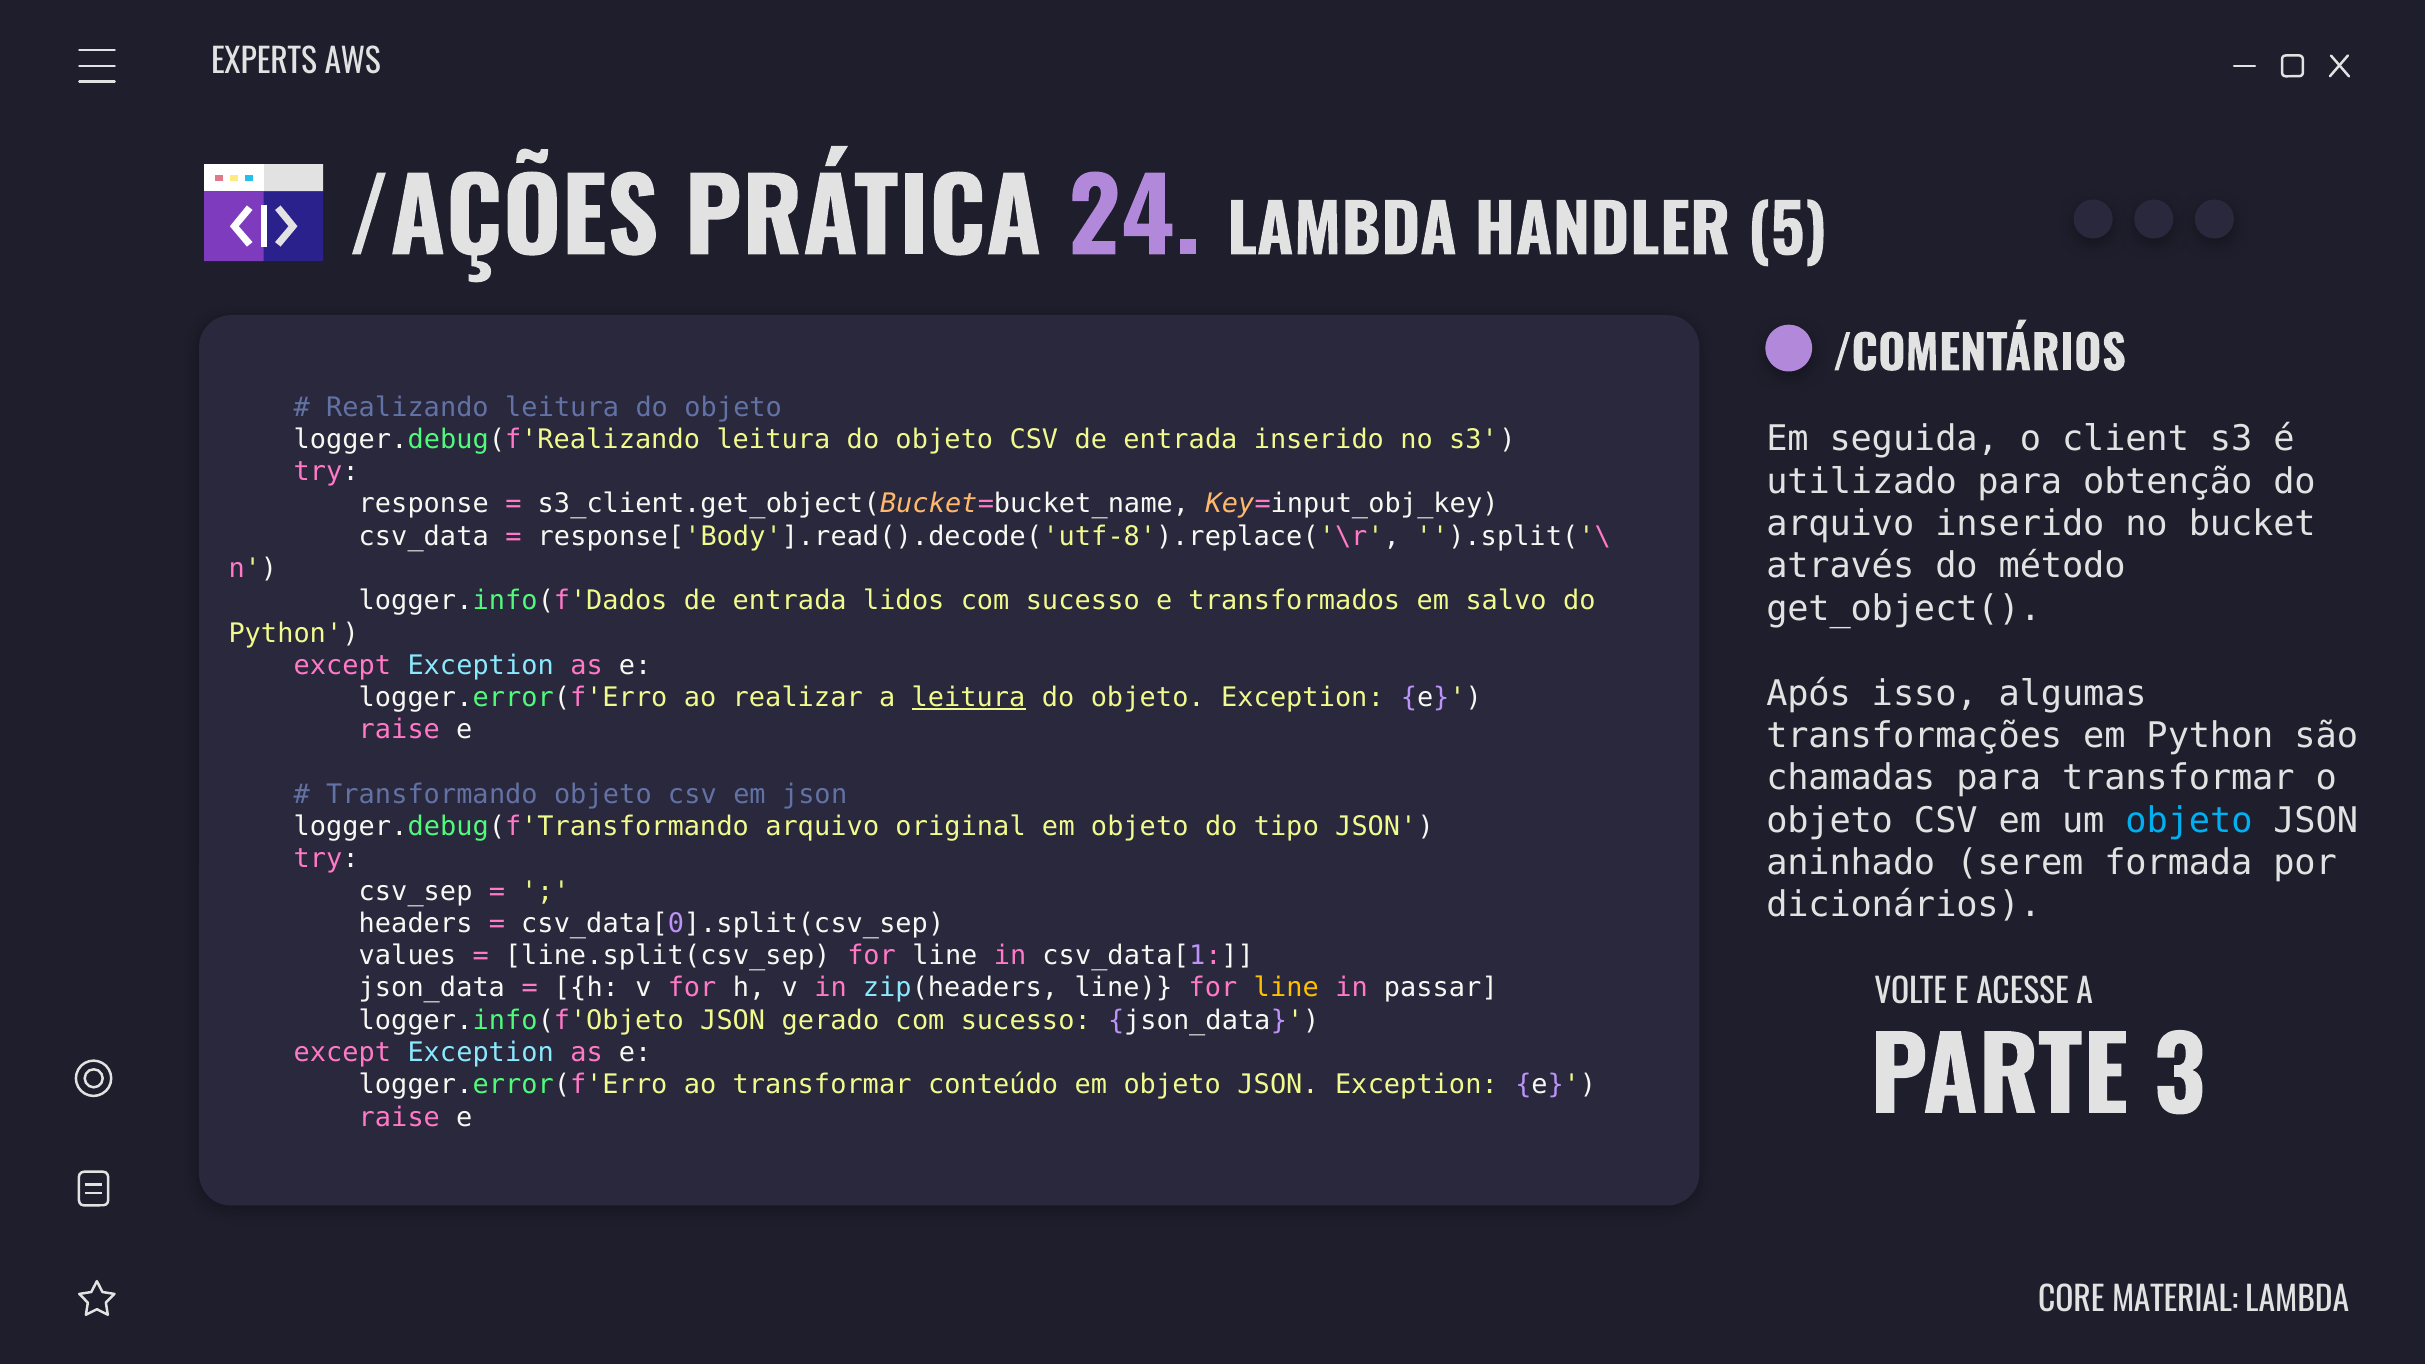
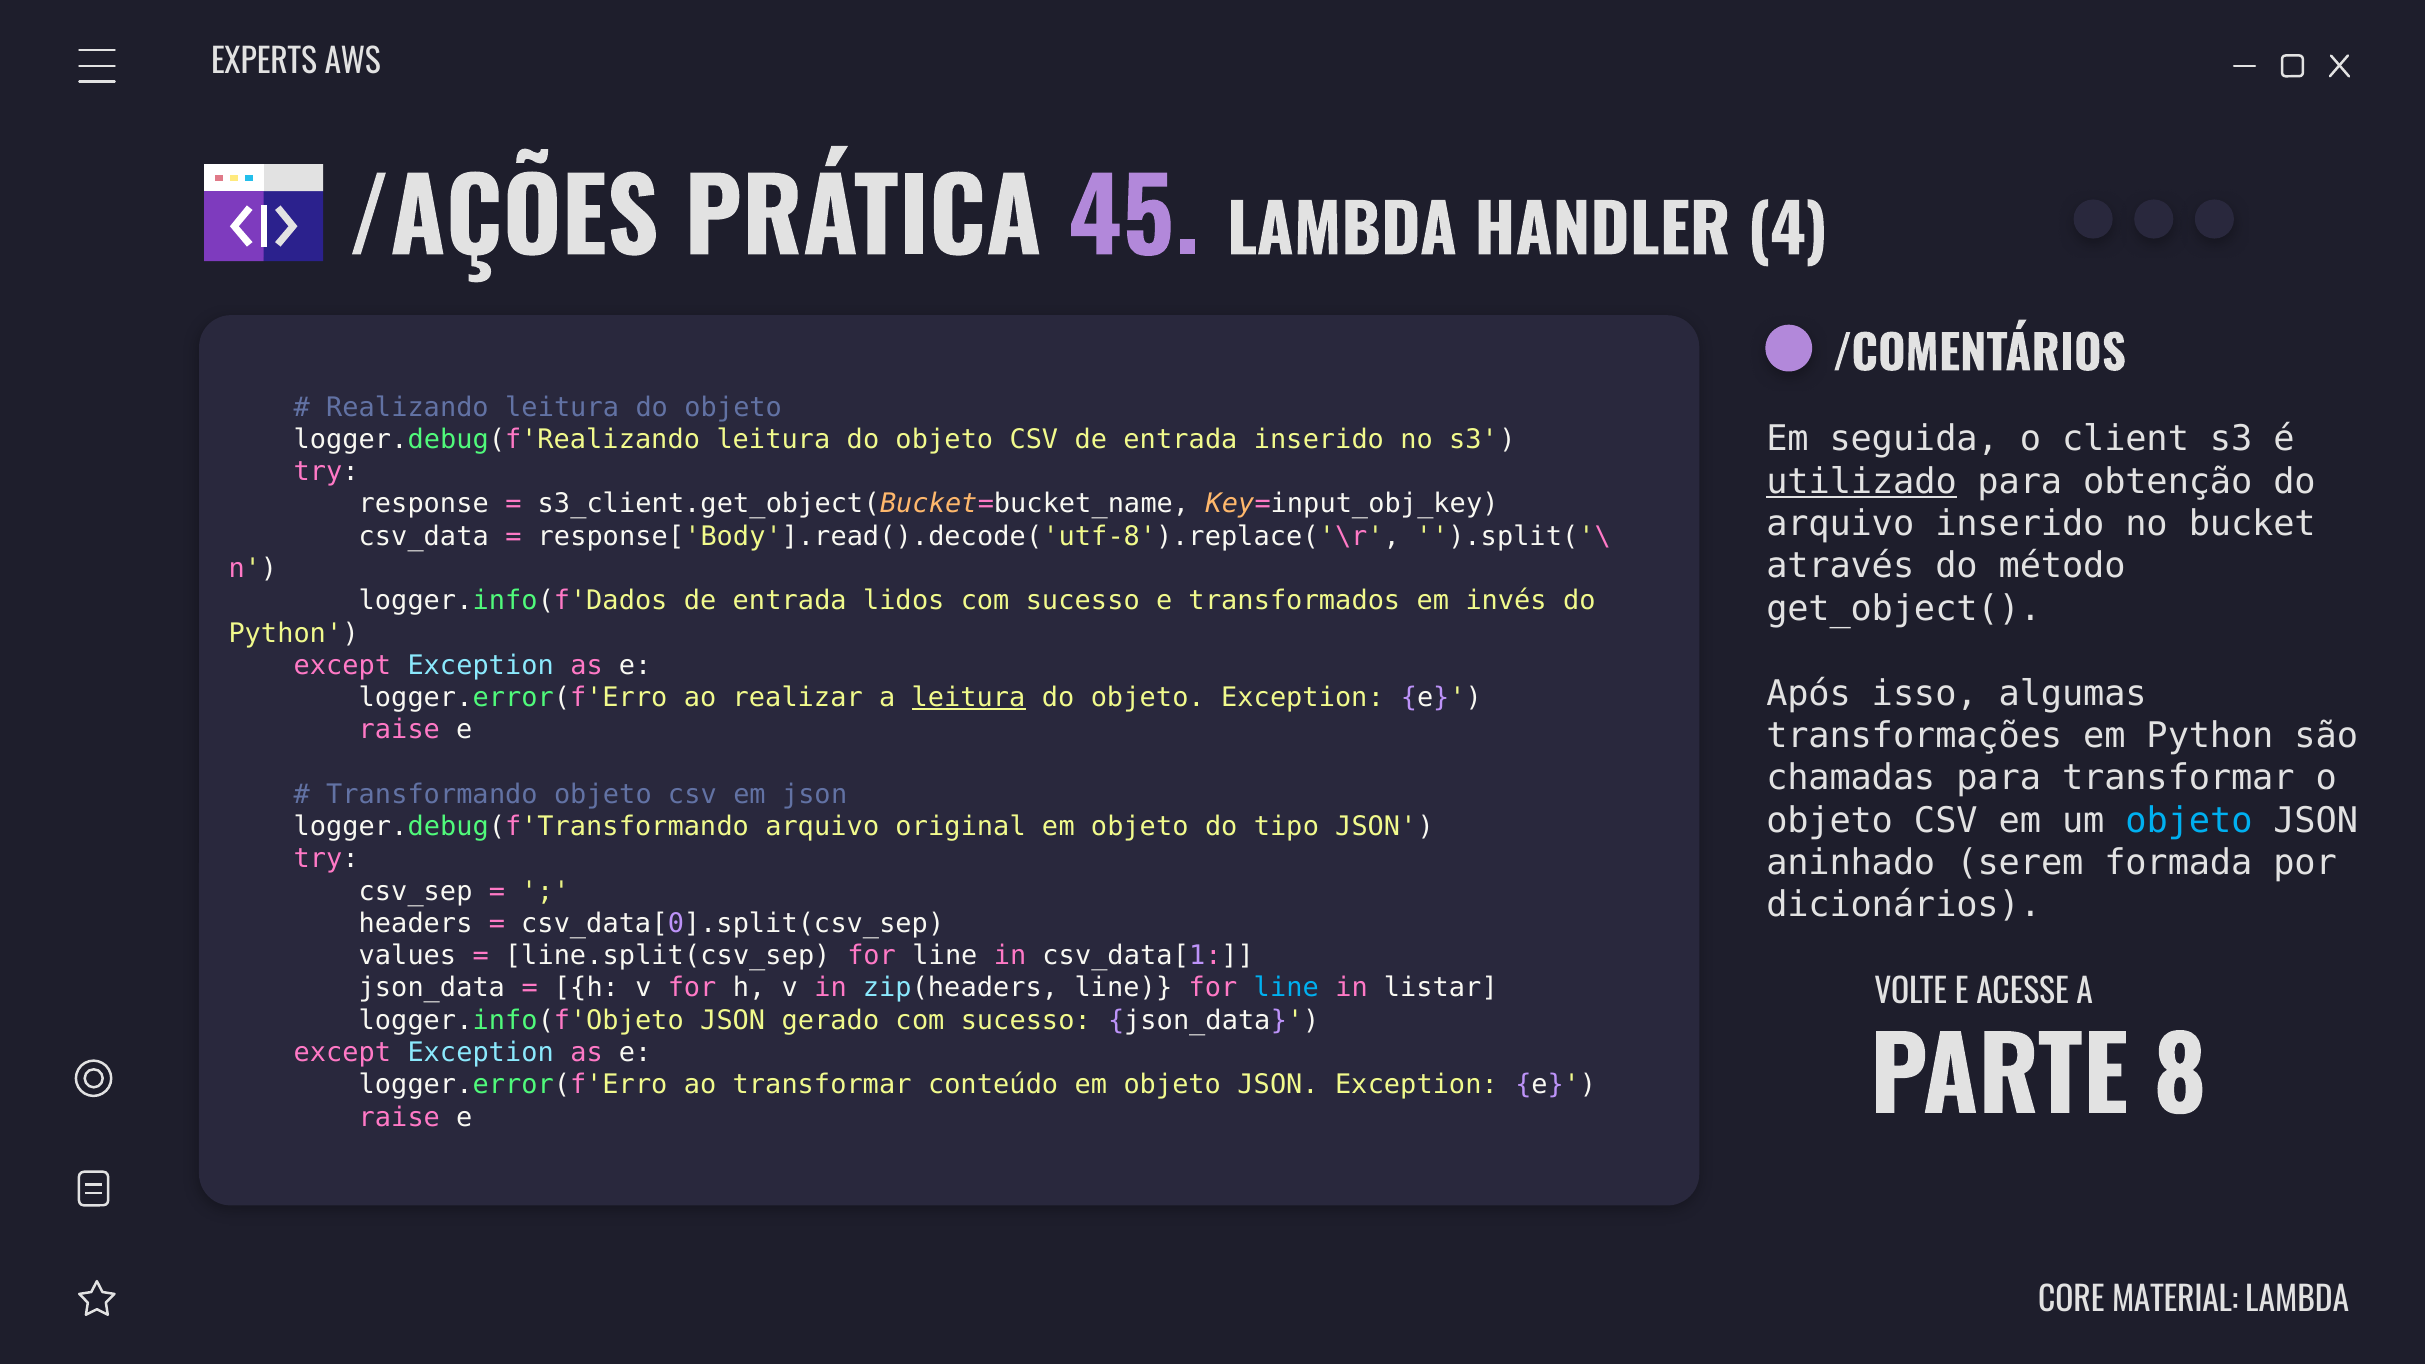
24: 24 -> 45 (1134, 221)
5: 5 -> 4 (1788, 232)
utilizado underline: none -> present (1862, 481)
salvo: salvo -> invés (1506, 601)
line colour: yellow -> light blue (1286, 988)
passar: passar -> listar (1441, 988)
3: 3 -> 8 (2180, 1080)
